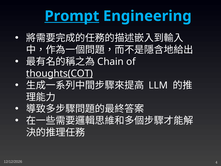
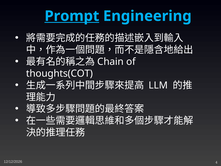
thoughts(COT underline: present -> none (60, 73)
